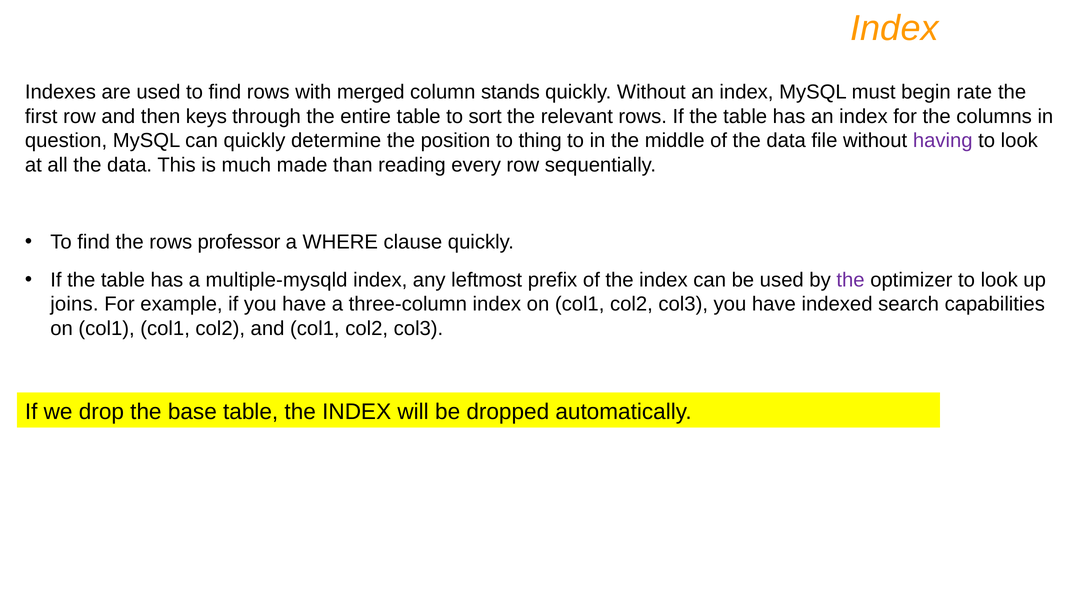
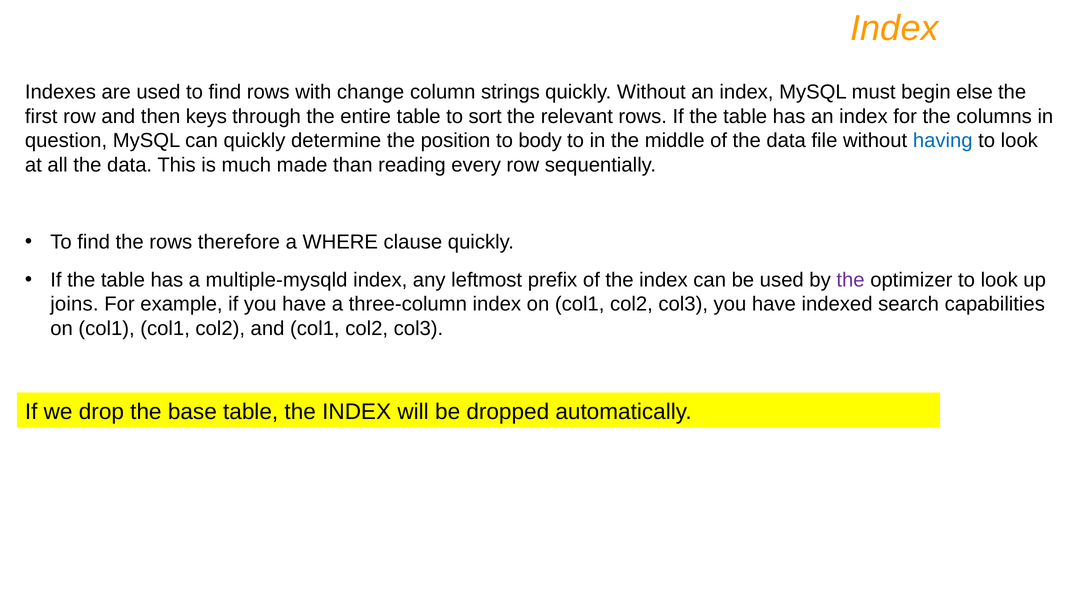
merged: merged -> change (371, 92)
stands: stands -> strings (510, 92)
rate: rate -> else (975, 92)
thing: thing -> body (540, 141)
having colour: purple -> blue (943, 141)
professor: professor -> therefore (239, 242)
